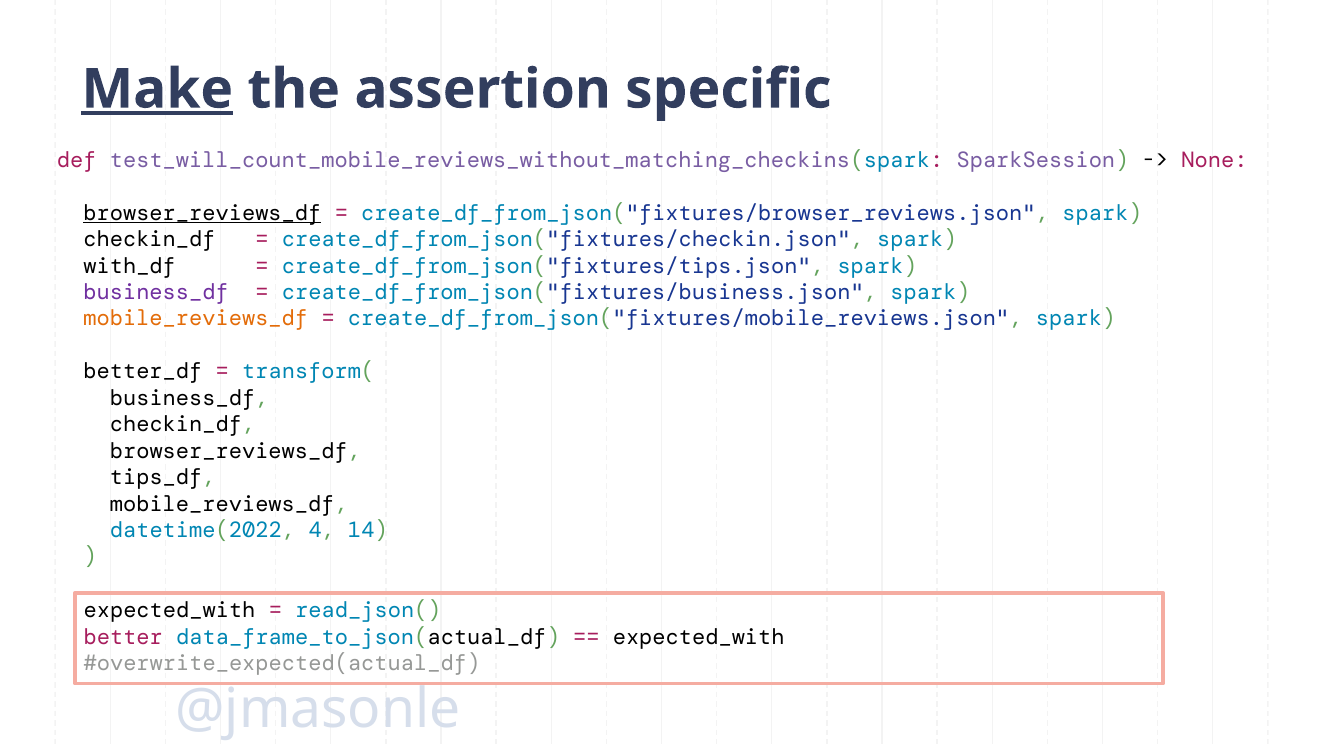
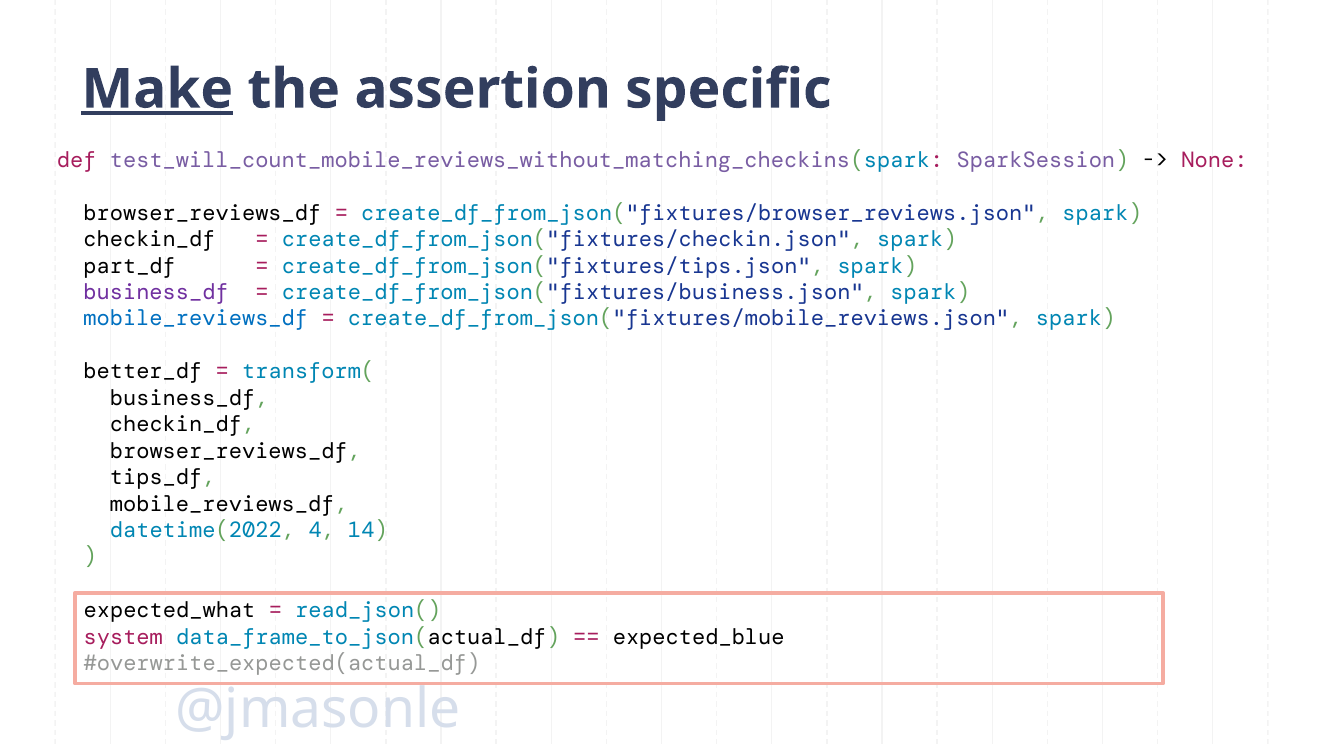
browser_reviews_df underline: present -> none (202, 213)
with_df: with_df -> part_df (130, 266)
mobile_reviews_df colour: orange -> blue (196, 319)
expected_with: expected_with -> expected_what (170, 611)
better: better -> system (123, 637)
expected_with: expected_with -> expected_blue (699, 637)
